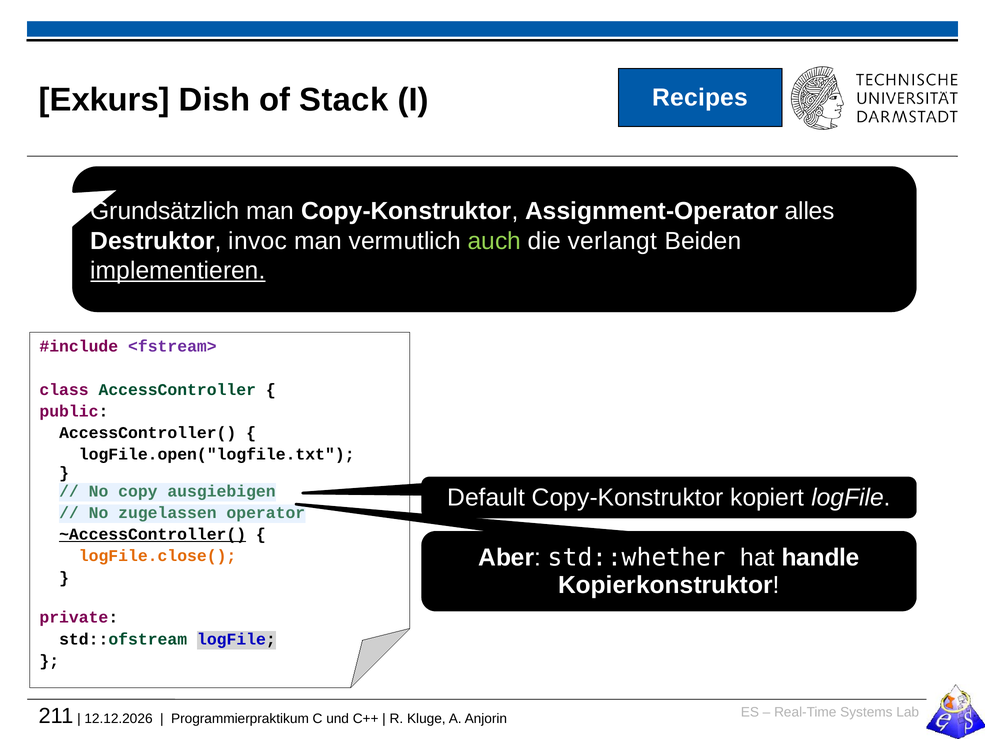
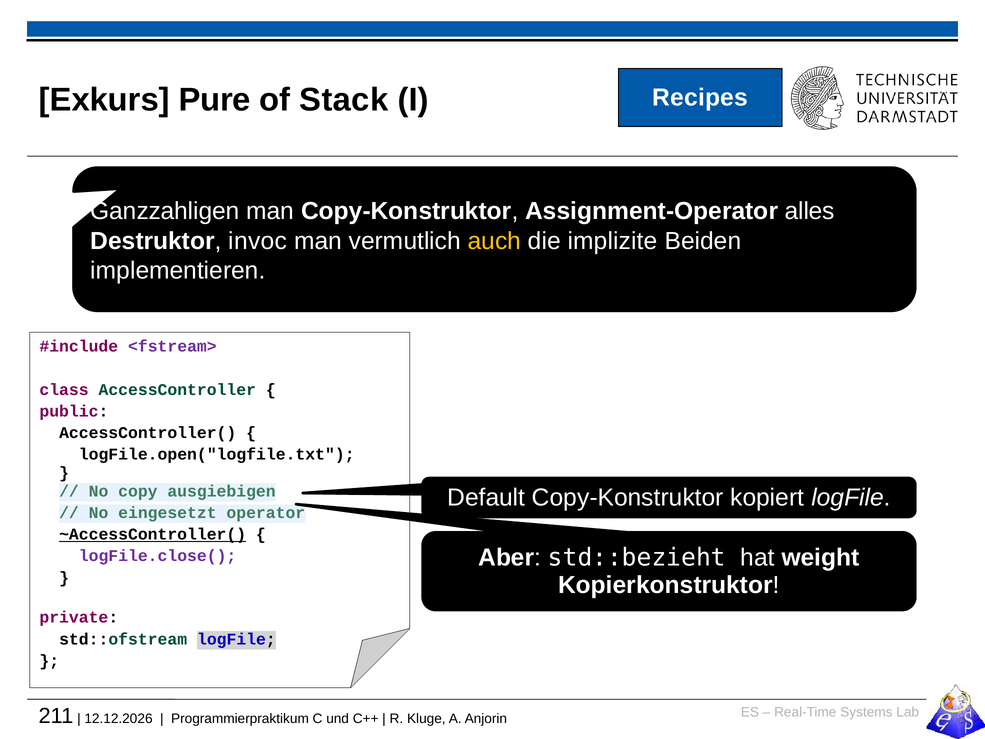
Dish: Dish -> Pure (215, 100)
Grundsätzlich: Grundsätzlich -> Ganzzahligen (165, 211)
auch colour: light green -> yellow (494, 241)
verlangt: verlangt -> implizite (613, 241)
implementieren underline: present -> none (178, 270)
zugelassen: zugelassen -> eingesetzt (167, 513)
std::whether: std::whether -> std::bezieht (637, 557)
handle: handle -> weight (820, 557)
logFile.close( colour: orange -> purple (158, 556)
